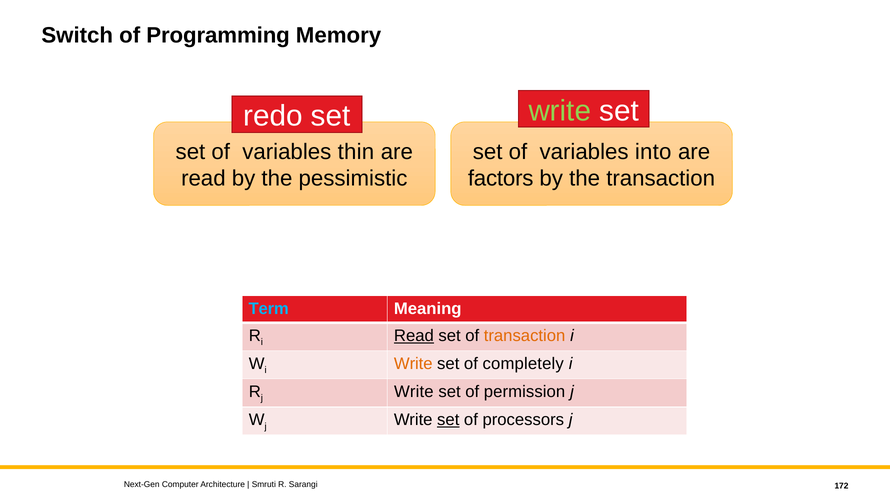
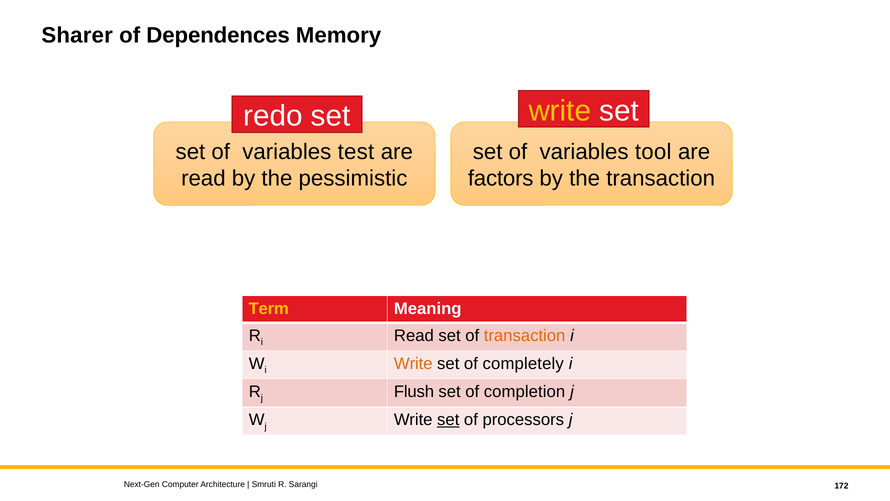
Switch: Switch -> Sharer (77, 35)
Programming: Programming -> Dependences (218, 35)
write colour: light green -> yellow (560, 111)
thin: thin -> test (356, 152)
into: into -> tool (653, 152)
Term colour: light blue -> yellow (269, 308)
Read underline: present -> none (414, 335)
R j Write: Write -> Flush (414, 391)
permission: permission -> completion (525, 391)
